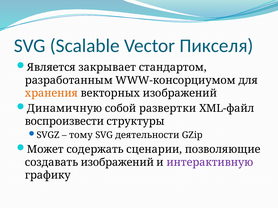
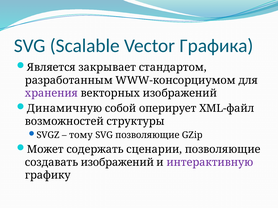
Пикселя: Пикселя -> Графика (216, 46)
хранения colour: orange -> purple (51, 93)
развертки: развертки -> оперирует (168, 109)
воспроизвести: воспроизвести -> возможностей (64, 122)
SVG деятельности: деятельности -> позволяющие (147, 135)
